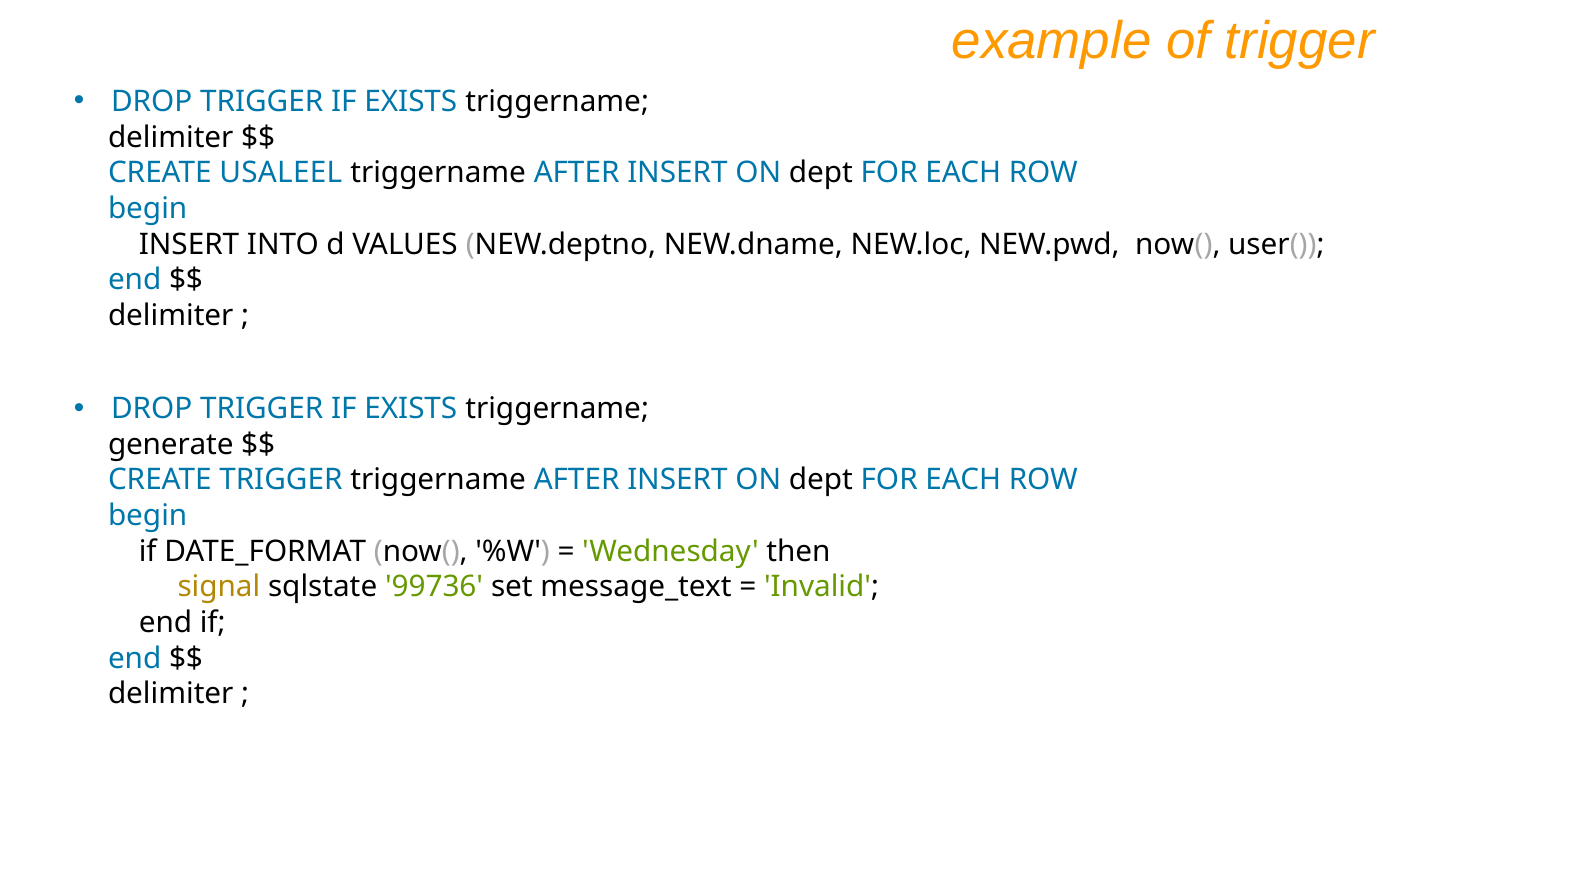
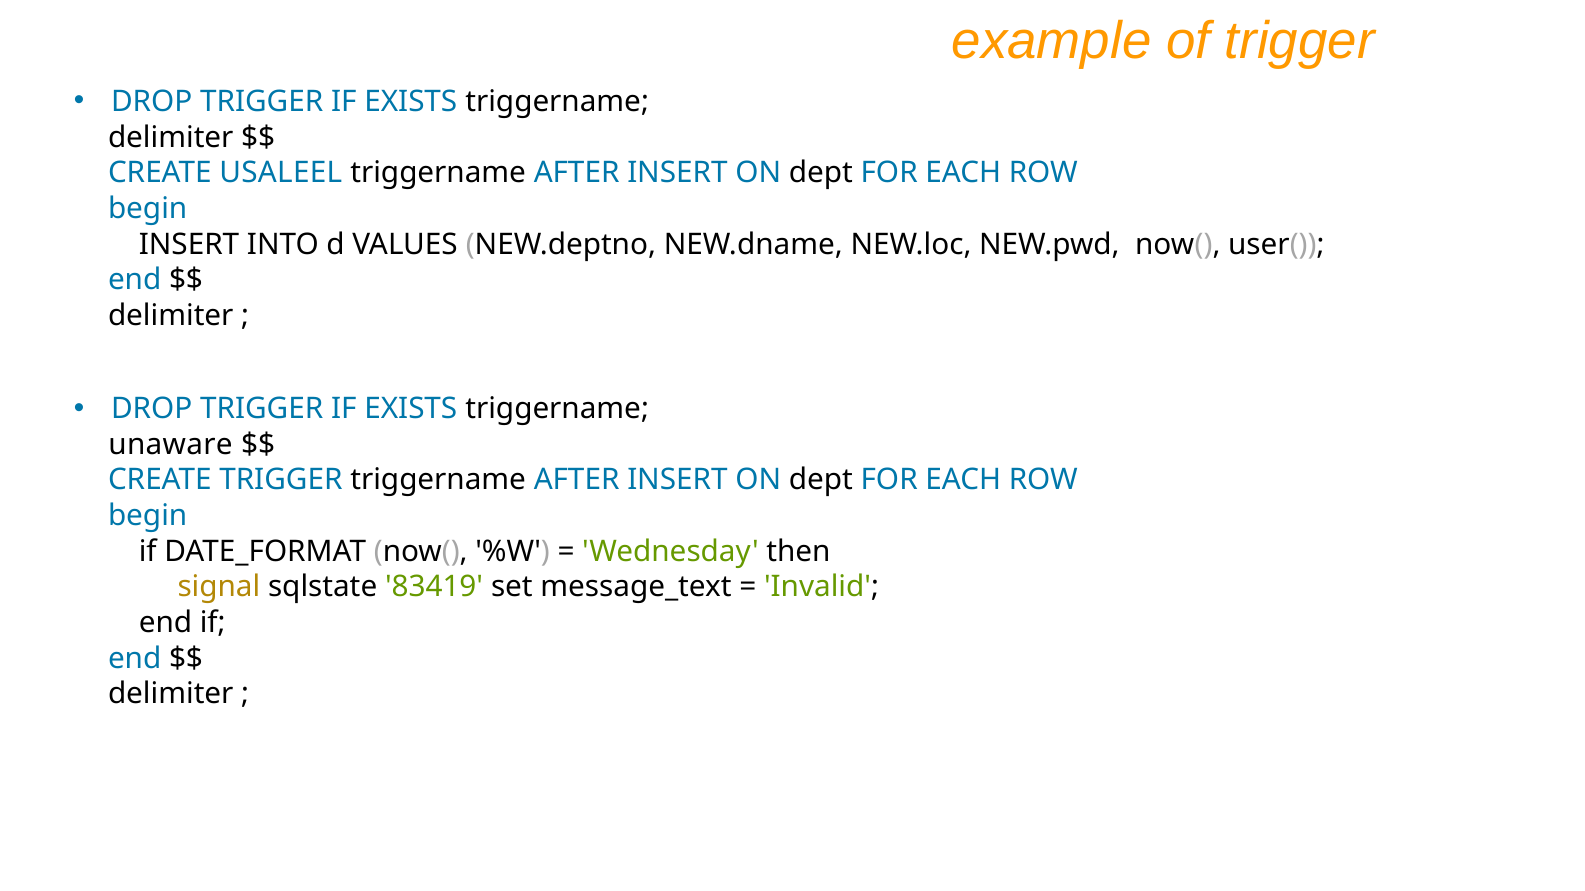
generate: generate -> unaware (171, 445)
99736: 99736 -> 83419 (434, 587)
